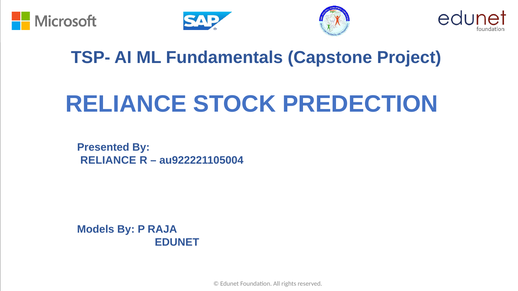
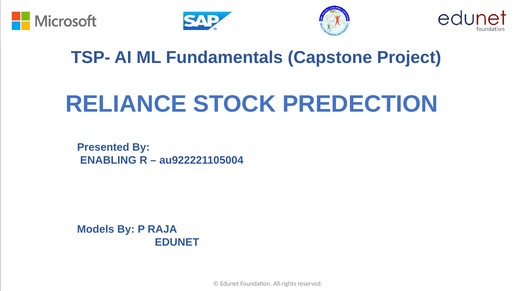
RELIANCE: RELIANCE -> ENABLING (108, 160)
